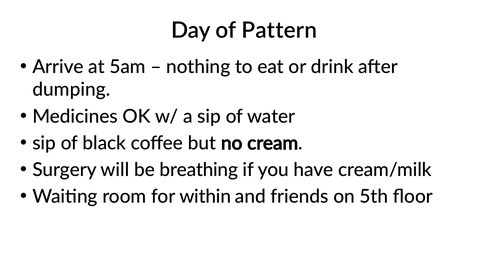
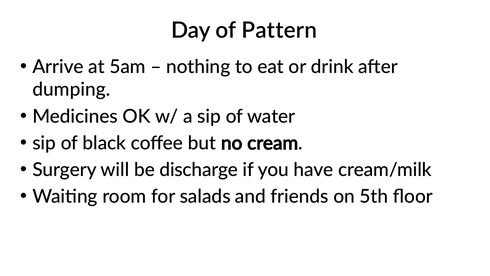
breathing: breathing -> discharge (199, 170)
within: within -> salads (205, 196)
